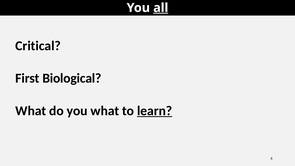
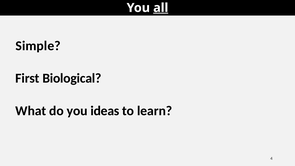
Critical: Critical -> Simple (38, 46)
you what: what -> ideas (105, 111)
learn underline: present -> none (155, 111)
